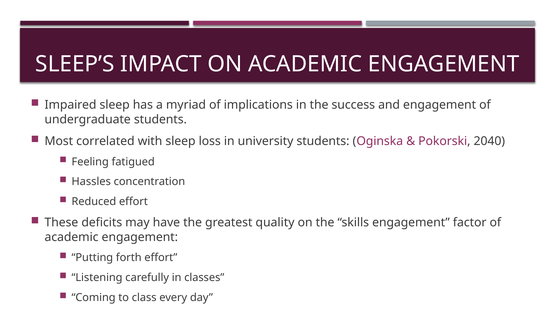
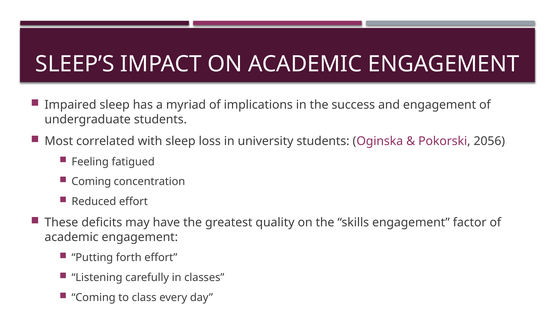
2040: 2040 -> 2056 (489, 141)
Hassles: Hassles -> Coming (91, 182)
